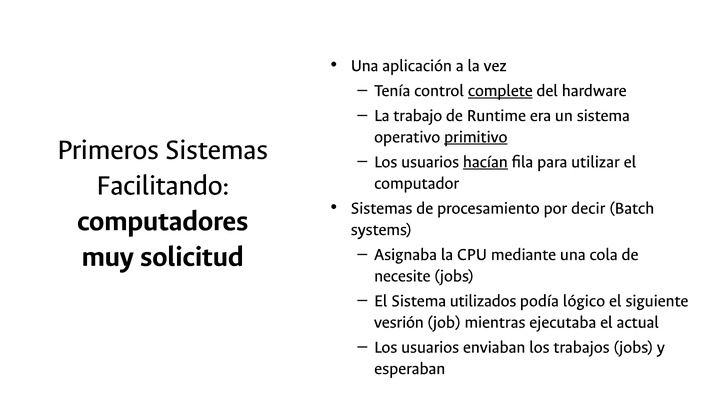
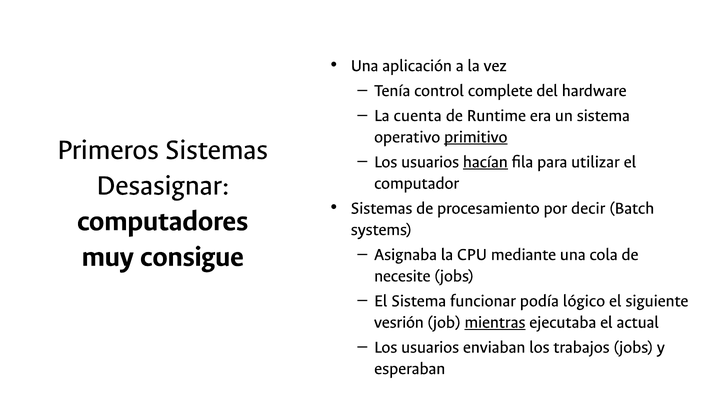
complete underline: present -> none (500, 90)
trabajo: trabajo -> cuenta (418, 115)
Facilitando: Facilitando -> Desasignar (163, 185)
solicitud: solicitud -> consigue (192, 256)
utilizados: utilizados -> funcionar (483, 300)
mientras underline: none -> present (495, 322)
